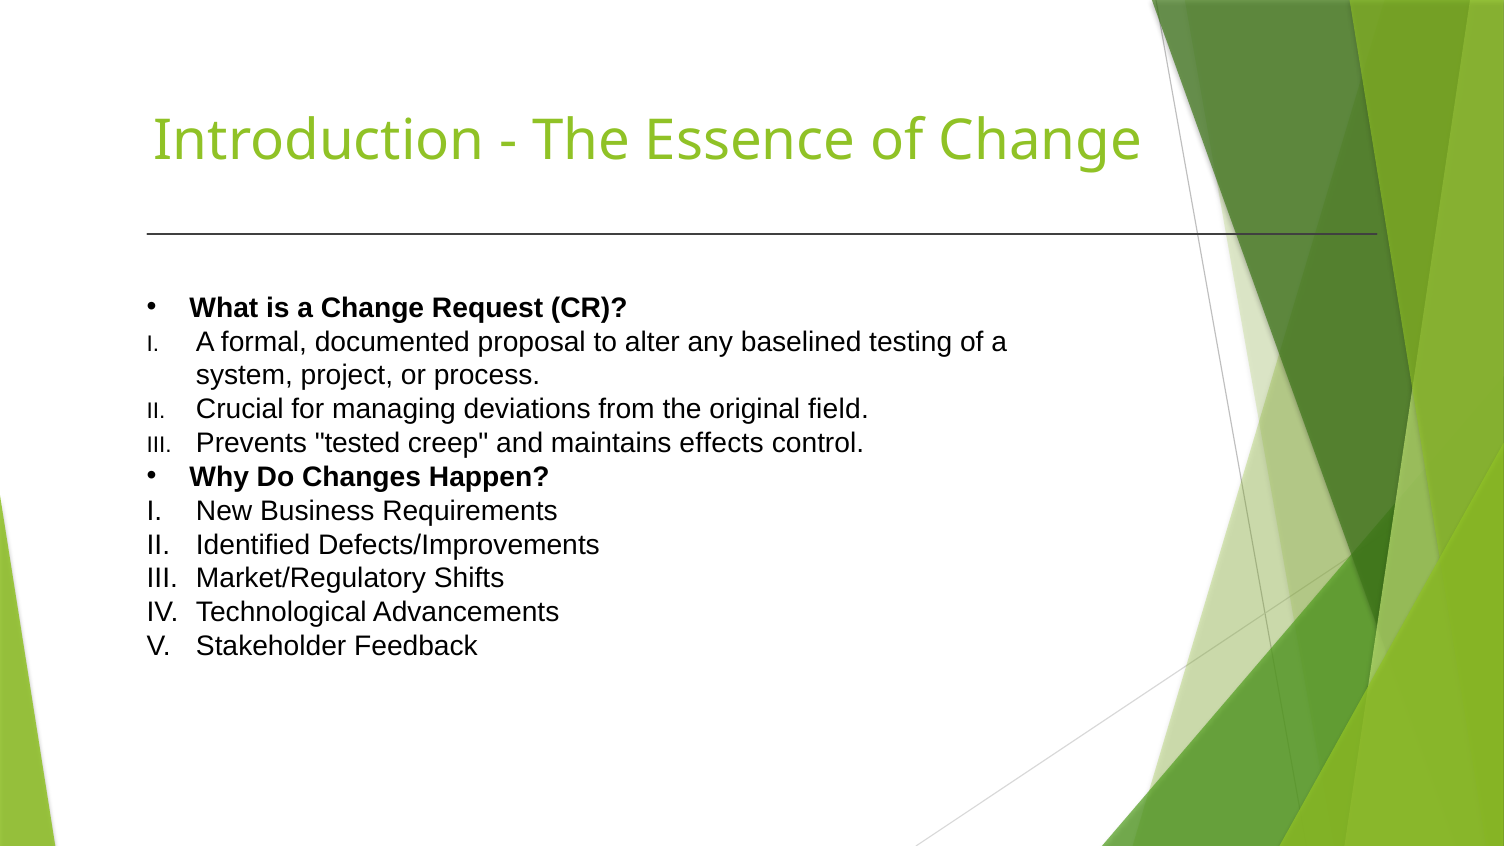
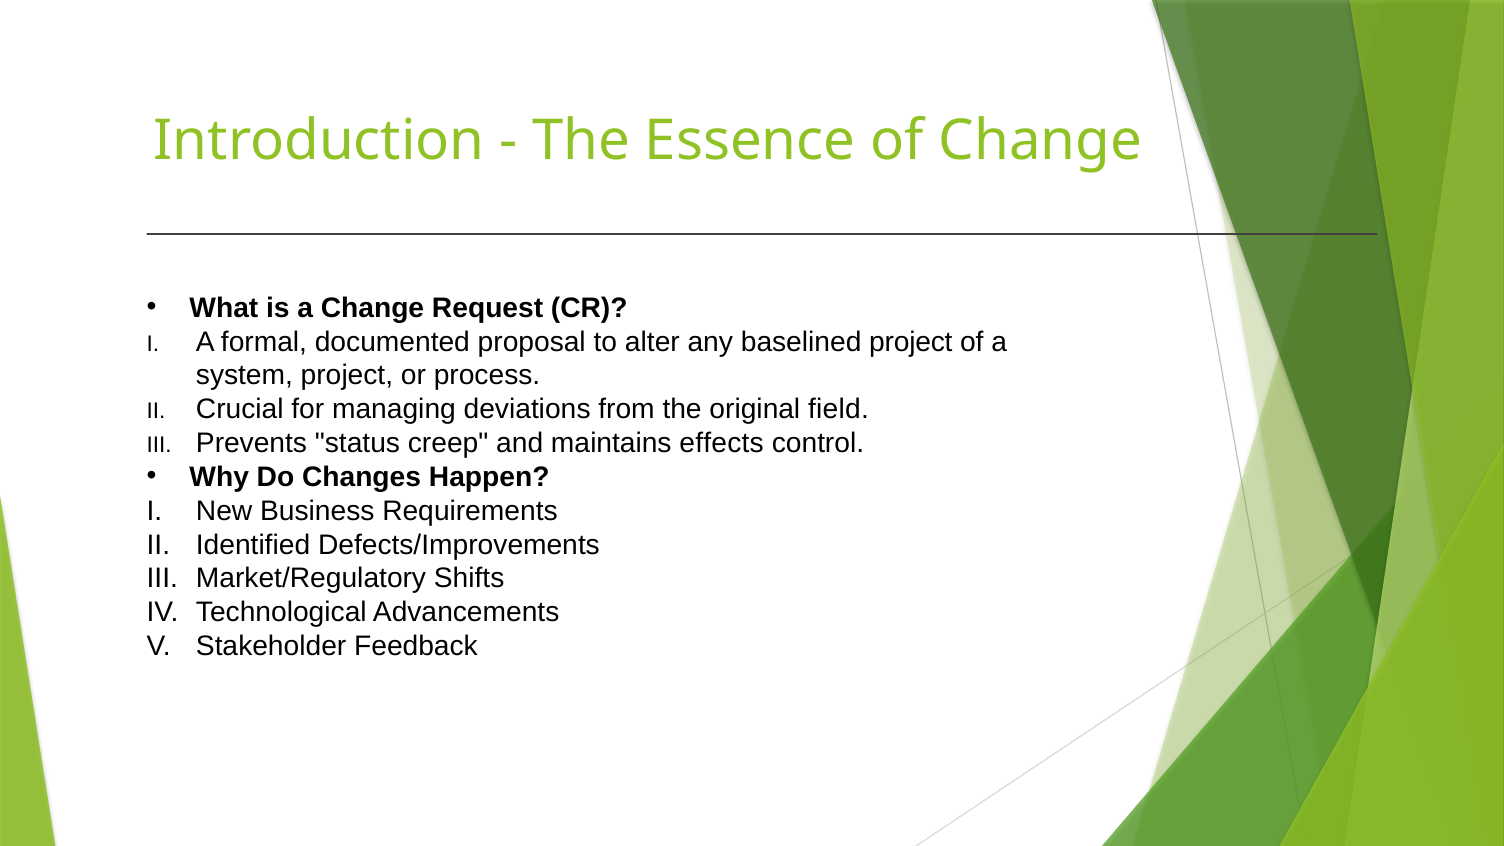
baselined testing: testing -> project (911, 342)
tested: tested -> status (357, 443)
